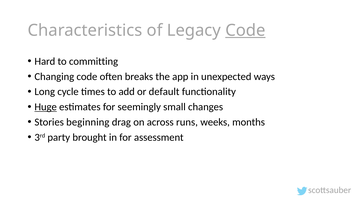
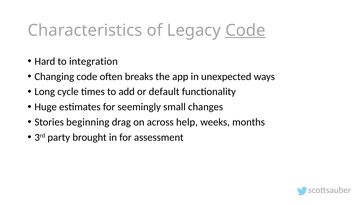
committing: committing -> integration (93, 61)
Huge underline: present -> none (46, 107)
runs: runs -> help (187, 122)
